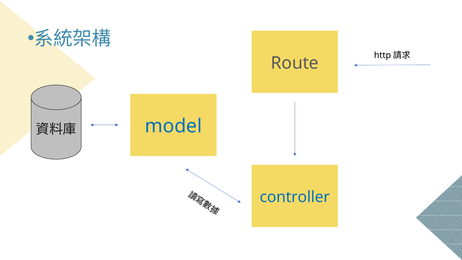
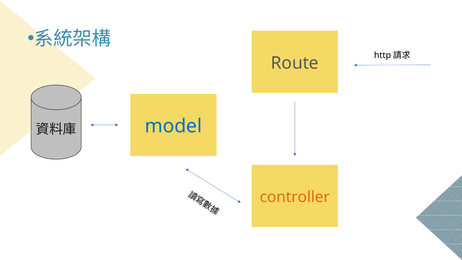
controller colour: blue -> orange (295, 197)
